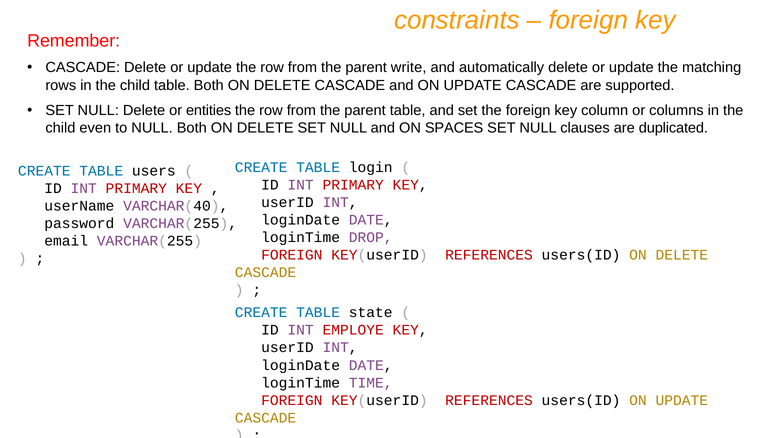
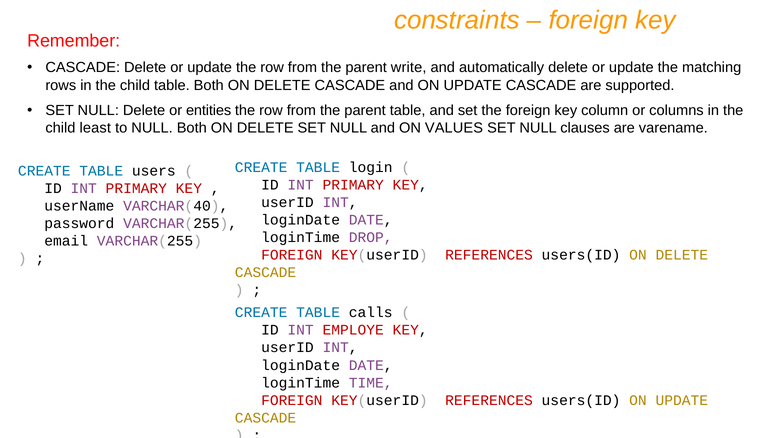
even: even -> least (95, 128)
SPACES: SPACES -> VALUES (454, 128)
duplicated: duplicated -> varename (673, 128)
state: state -> calls (371, 313)
